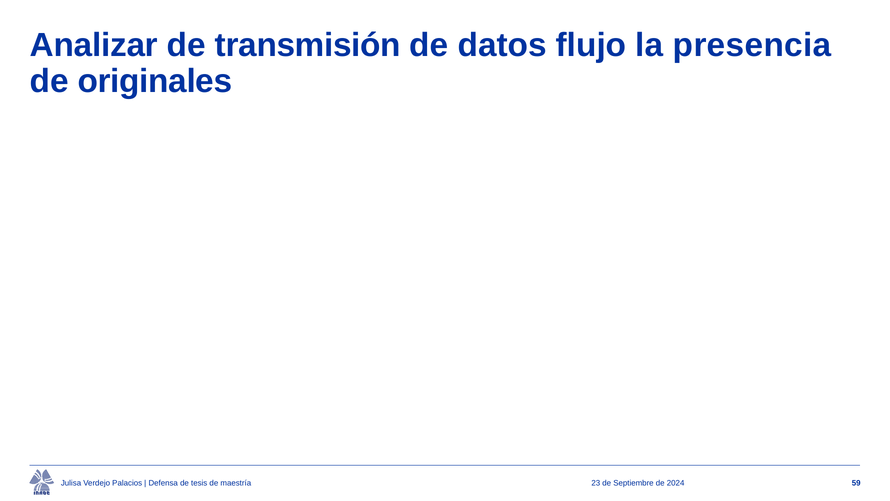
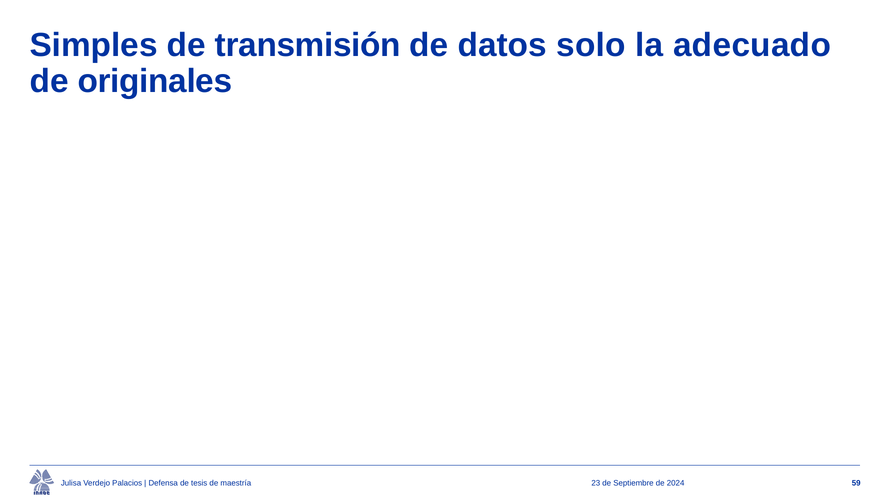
Analizar: Analizar -> Simples (94, 45)
flujo: flujo -> solo (591, 45)
presencia: presencia -> adecuado (752, 45)
